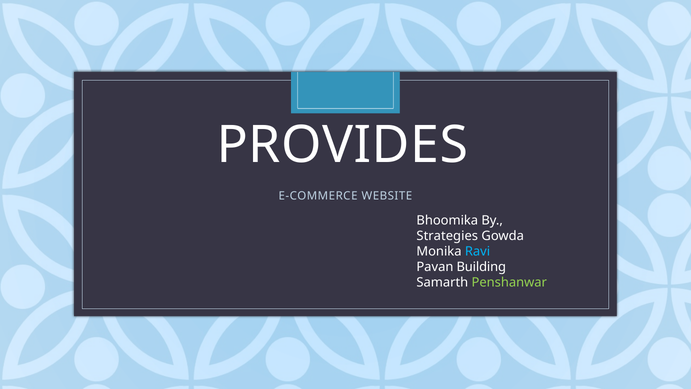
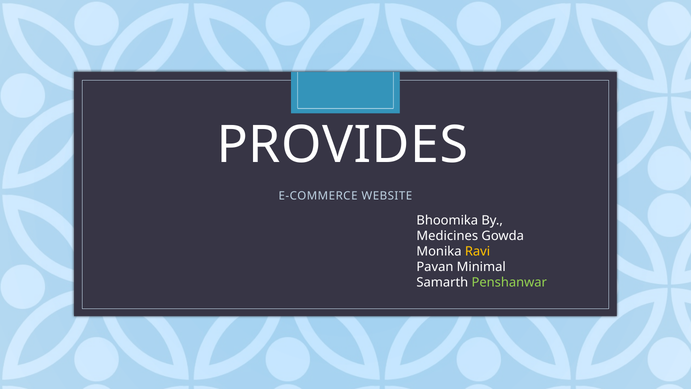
Strategies: Strategies -> Medicines (447, 236)
Ravi colour: light blue -> yellow (478, 251)
Building: Building -> Minimal (481, 267)
